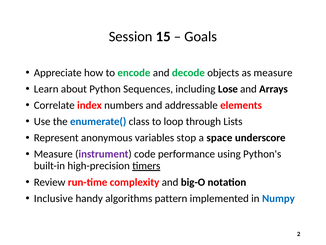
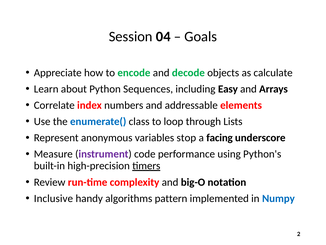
15: 15 -> 04 (163, 37)
as measure: measure -> calculate (273, 73)
Lose: Lose -> Easy (228, 89)
space: space -> facing (220, 138)
